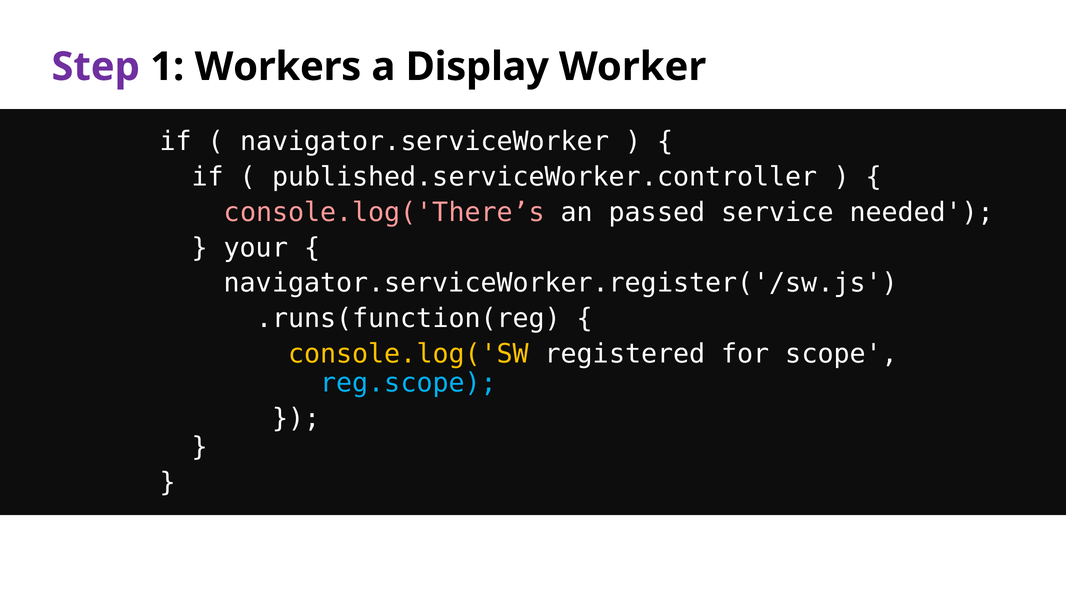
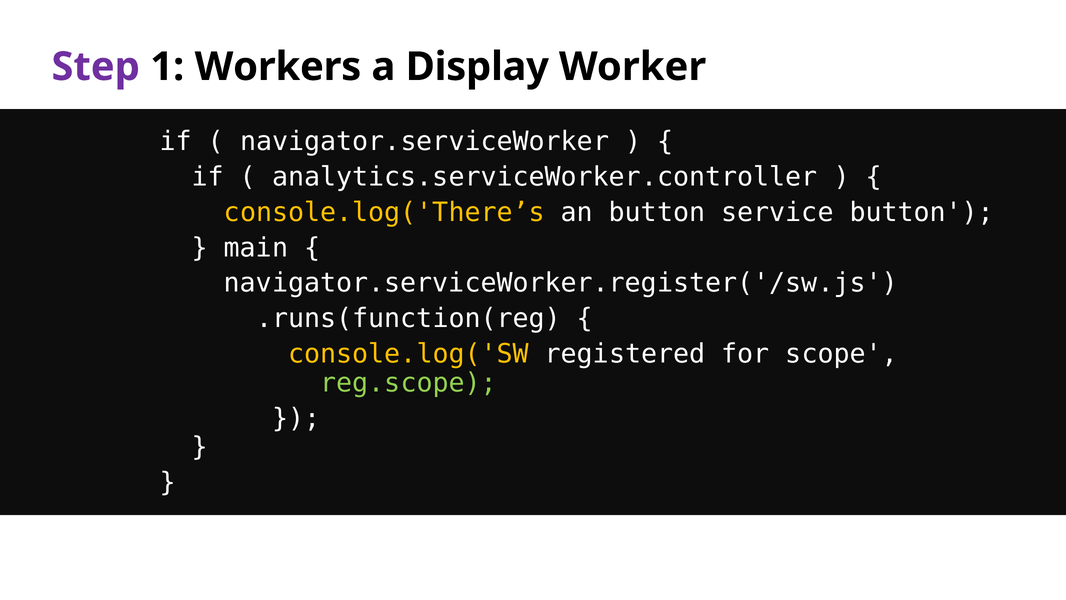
published.serviceWorker.controller: published.serviceWorker.controller -> analytics.serviceWorker.controller (545, 177)
console.log('There’s colour: pink -> yellow (384, 212)
an passed: passed -> button (657, 212)
service needed: needed -> button (922, 212)
your: your -> main (256, 248)
reg.scope colour: light blue -> light green (409, 383)
